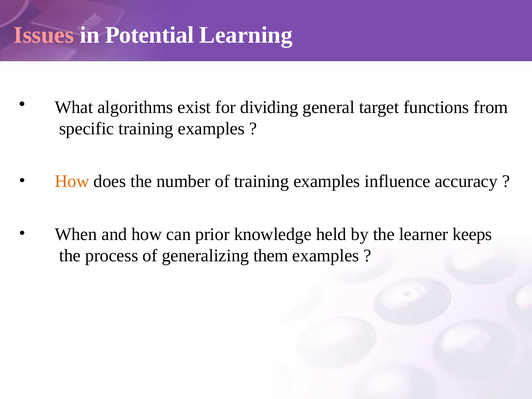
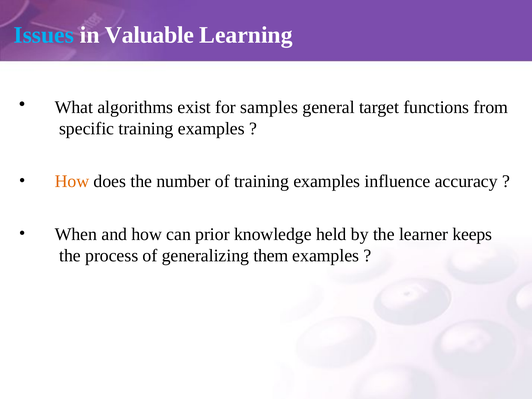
Issues colour: pink -> light blue (44, 35)
Potential: Potential -> Valuable (149, 35)
dividing: dividing -> samples (269, 107)
